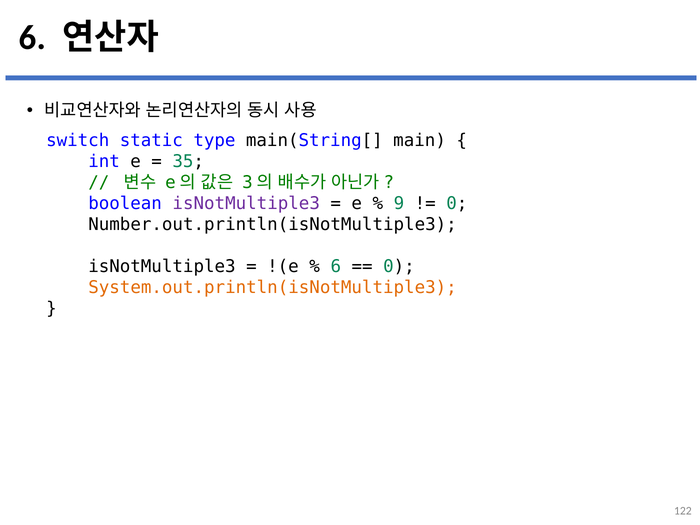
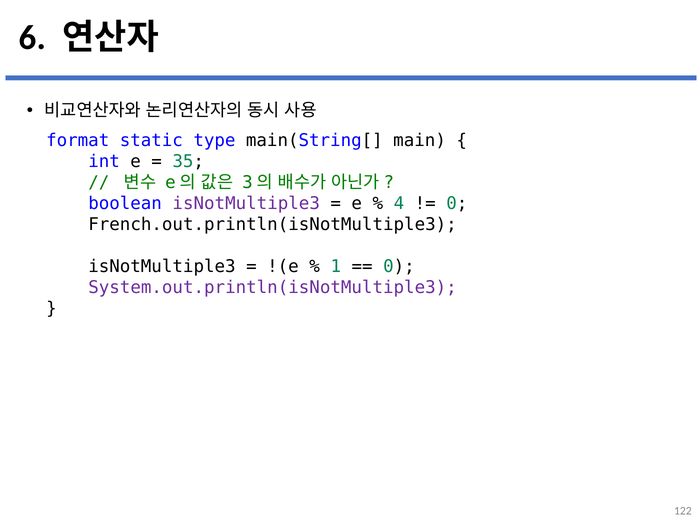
switch: switch -> format (78, 140)
9: 9 -> 4 (399, 203)
Number.out.println(isNotMultiple3: Number.out.println(isNotMultiple3 -> French.out.println(isNotMultiple3 (273, 224)
6: 6 -> 1 (336, 266)
System.out.println(isNotMultiple3 colour: orange -> purple (273, 287)
